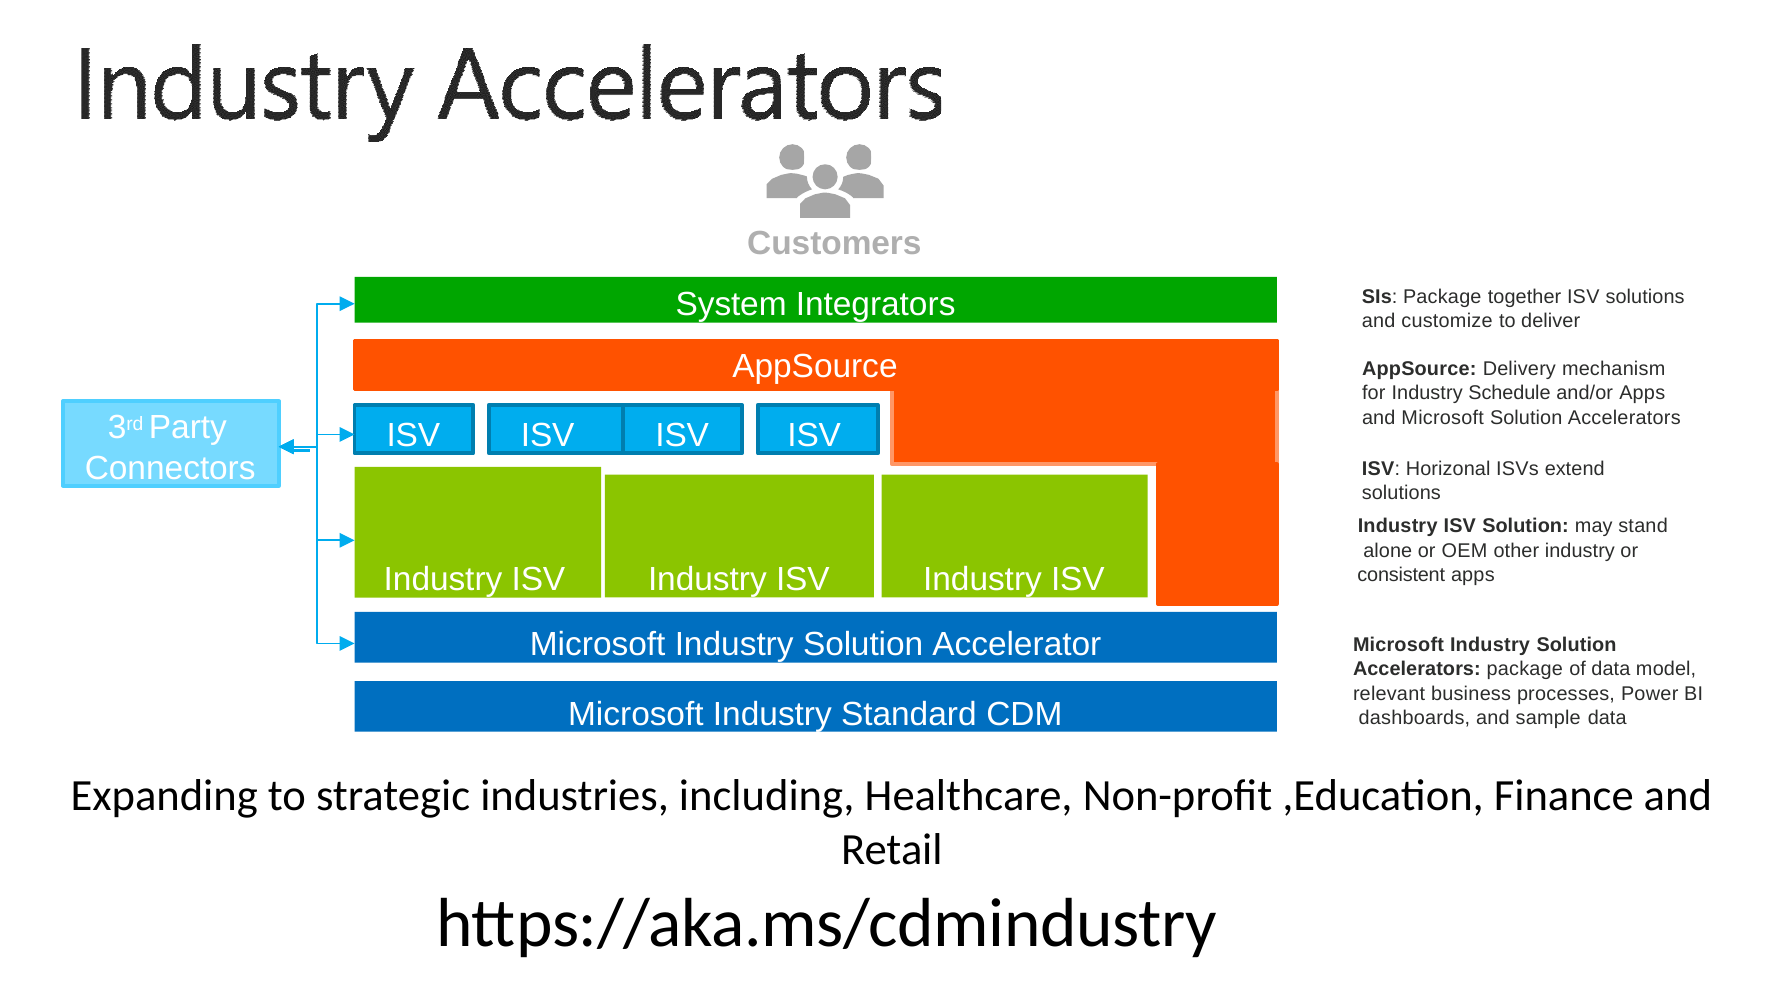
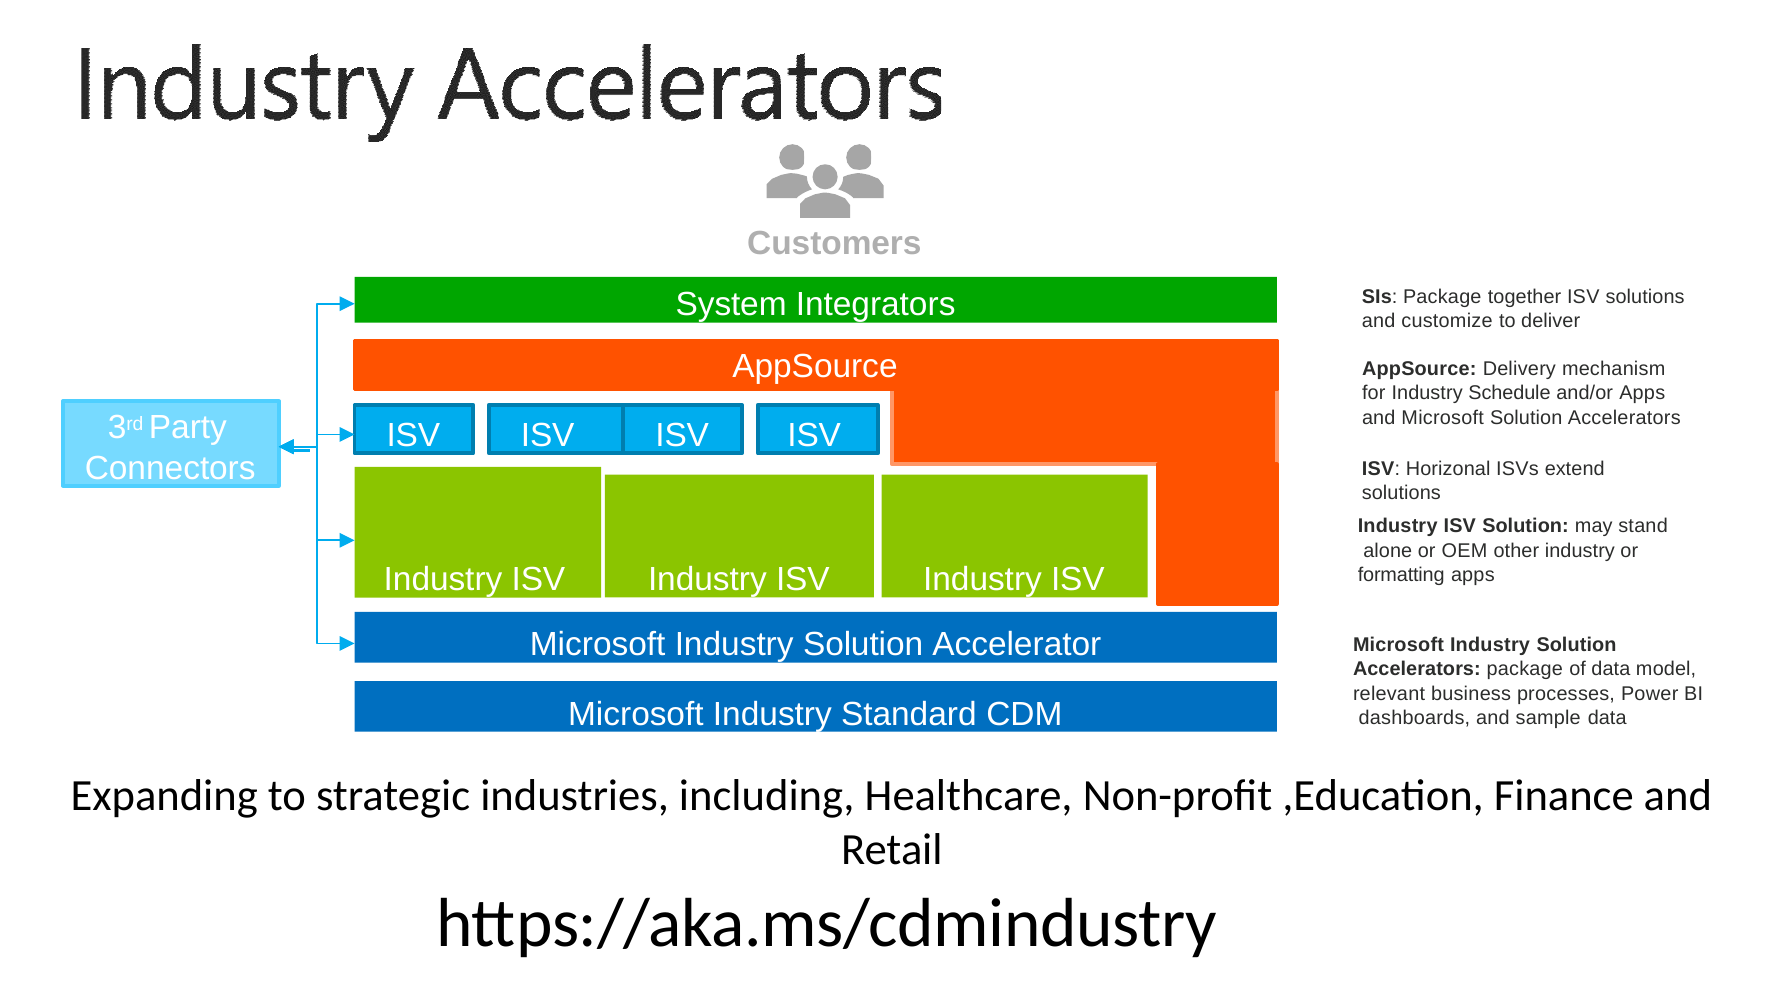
consistent: consistent -> formatting (1401, 575)
